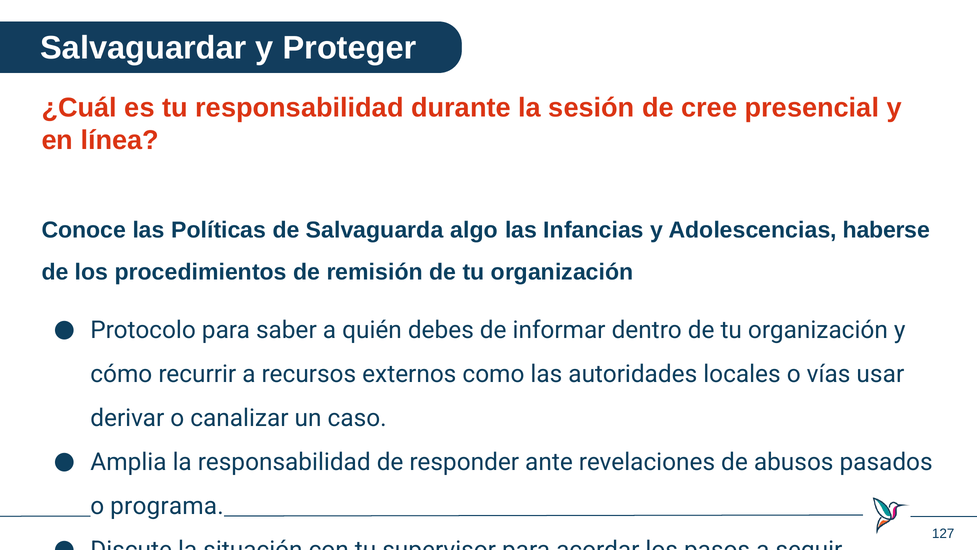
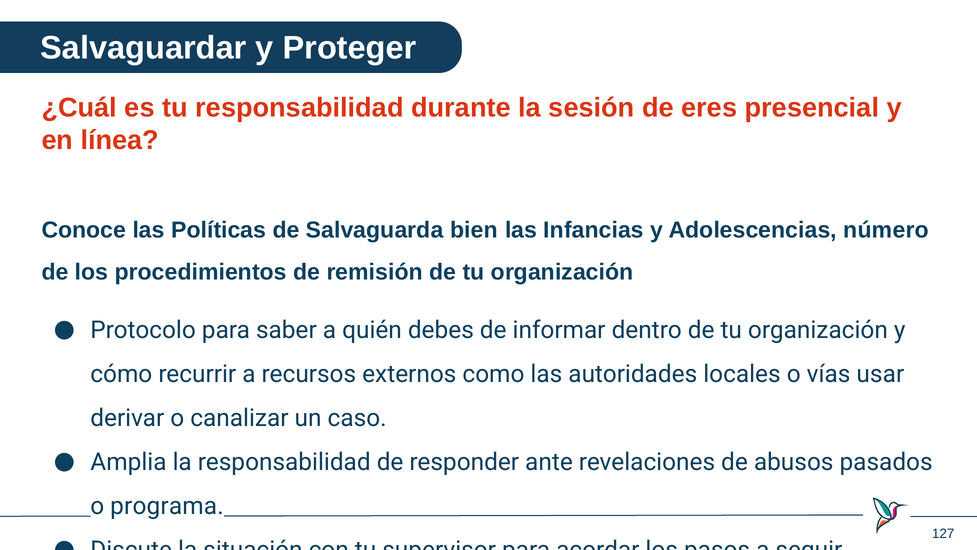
cree: cree -> eres (709, 108)
algo: algo -> bien (474, 230)
haberse: haberse -> número (886, 230)
